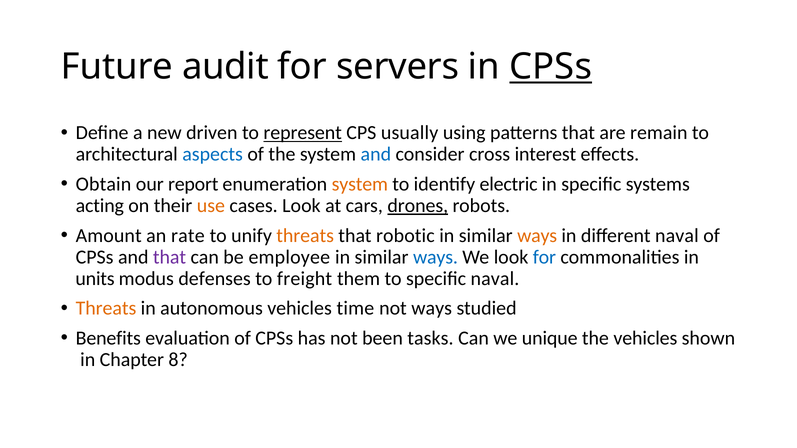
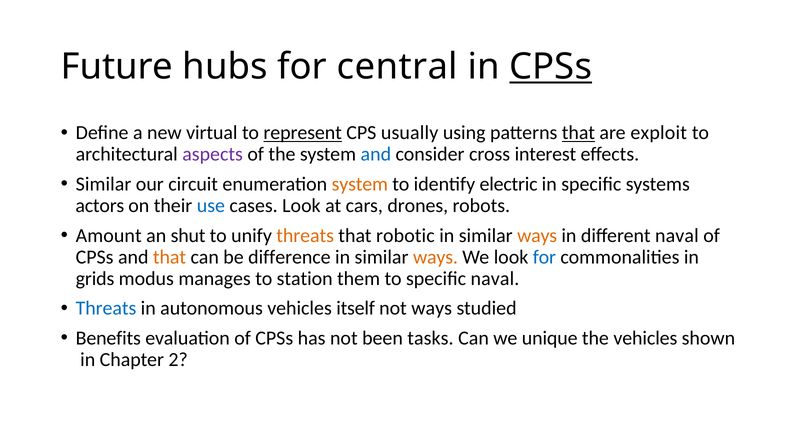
audit: audit -> hubs (225, 67)
servers: servers -> central (397, 67)
driven: driven -> virtual (212, 133)
that underline: none -> present (578, 133)
remain: remain -> exploit (659, 133)
aspects colour: blue -> purple (213, 154)
Obtain: Obtain -> Similar (104, 184)
report: report -> circuit (193, 184)
acting: acting -> actors (100, 206)
use colour: orange -> blue (211, 206)
drones underline: present -> none (418, 206)
rate: rate -> shut (188, 236)
that colour: purple -> orange (170, 257)
employee: employee -> difference (289, 257)
ways colour: blue -> orange (435, 257)
units: units -> grids (95, 279)
defenses: defenses -> manages (215, 279)
freight: freight -> station (305, 279)
Threats colour: orange -> blue (106, 308)
time: time -> itself (356, 308)
8: 8 -> 2 (178, 360)
